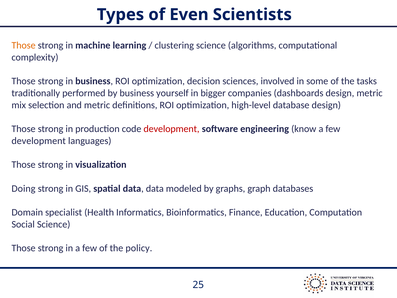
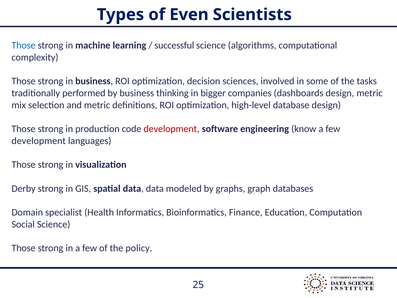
Those colour: orange -> blue (24, 45)
clustering: clustering -> successful (174, 45)
yourself: yourself -> thinking (172, 93)
Doing: Doing -> Derby (24, 188)
